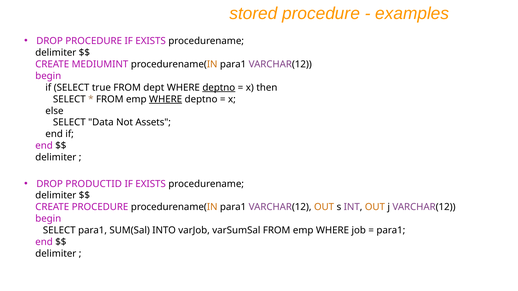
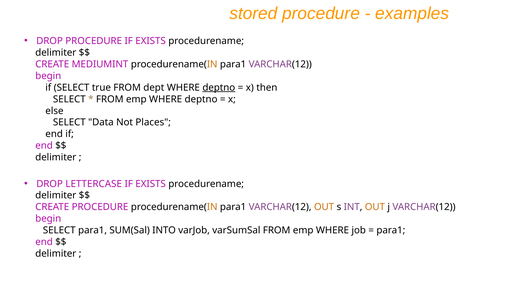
WHERE underline: present -> none (166, 99)
Assets: Assets -> Places (153, 123)
PRODUCTID: PRODUCTID -> LETTERCASE (94, 184)
